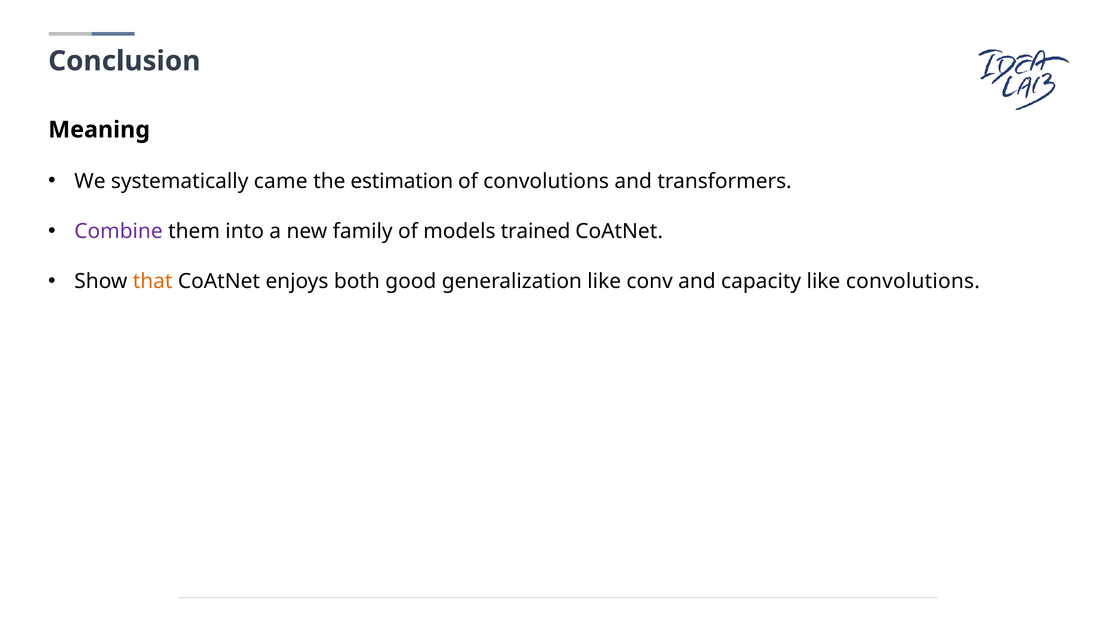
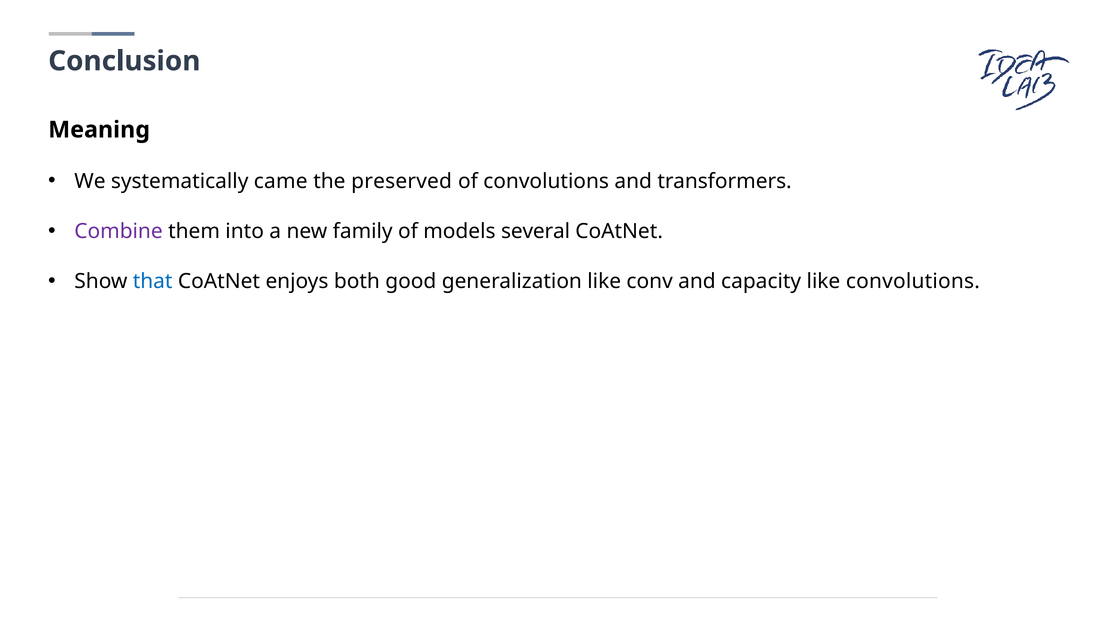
estimation: estimation -> preserved (402, 181)
trained: trained -> several (536, 232)
that colour: orange -> blue (153, 282)
